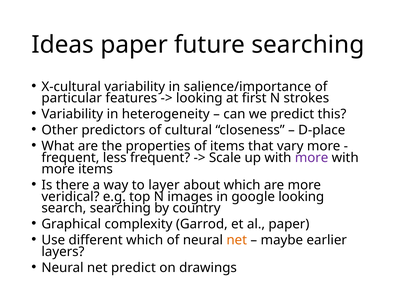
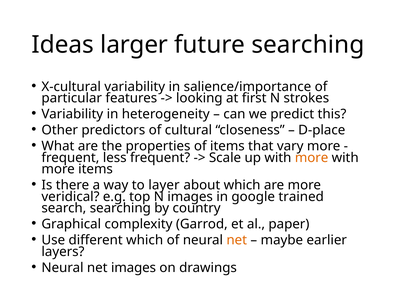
Ideas paper: paper -> larger (134, 45)
more colour: purple -> orange (312, 158)
google looking: looking -> trained (301, 197)
net predict: predict -> images (134, 268)
